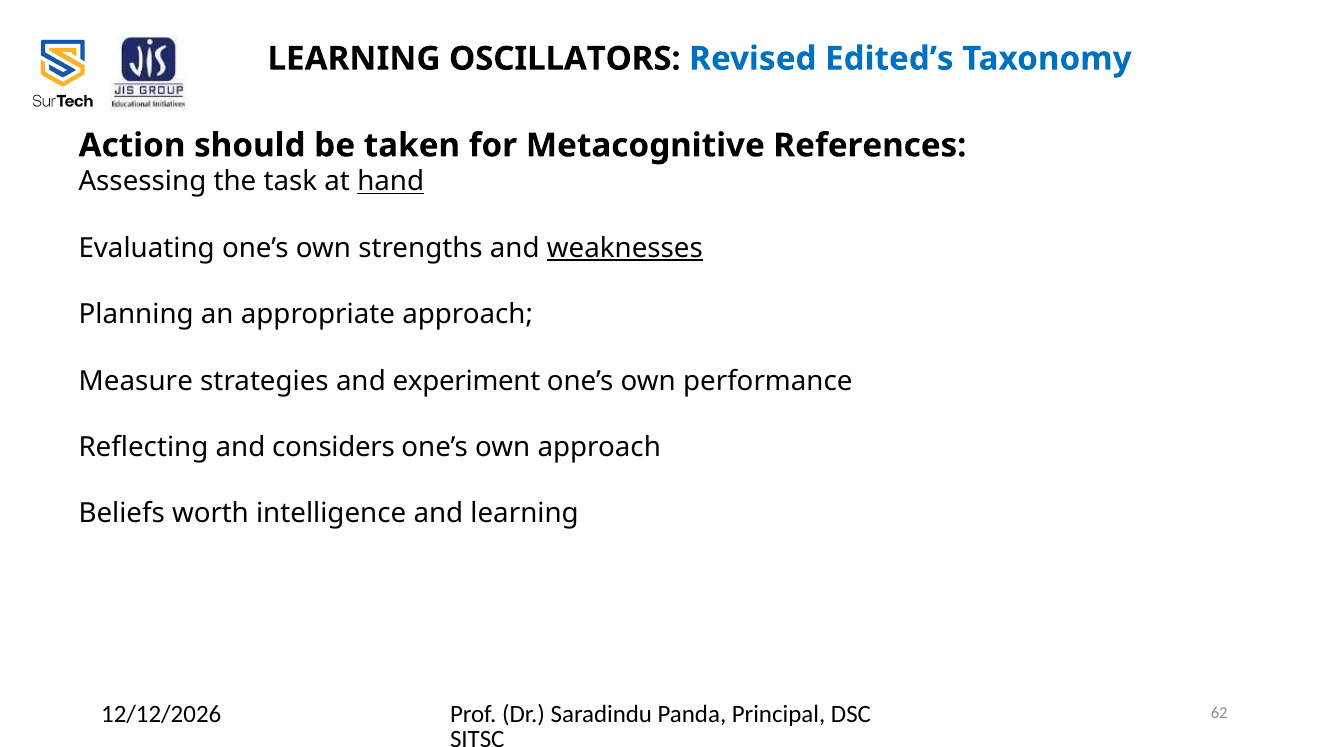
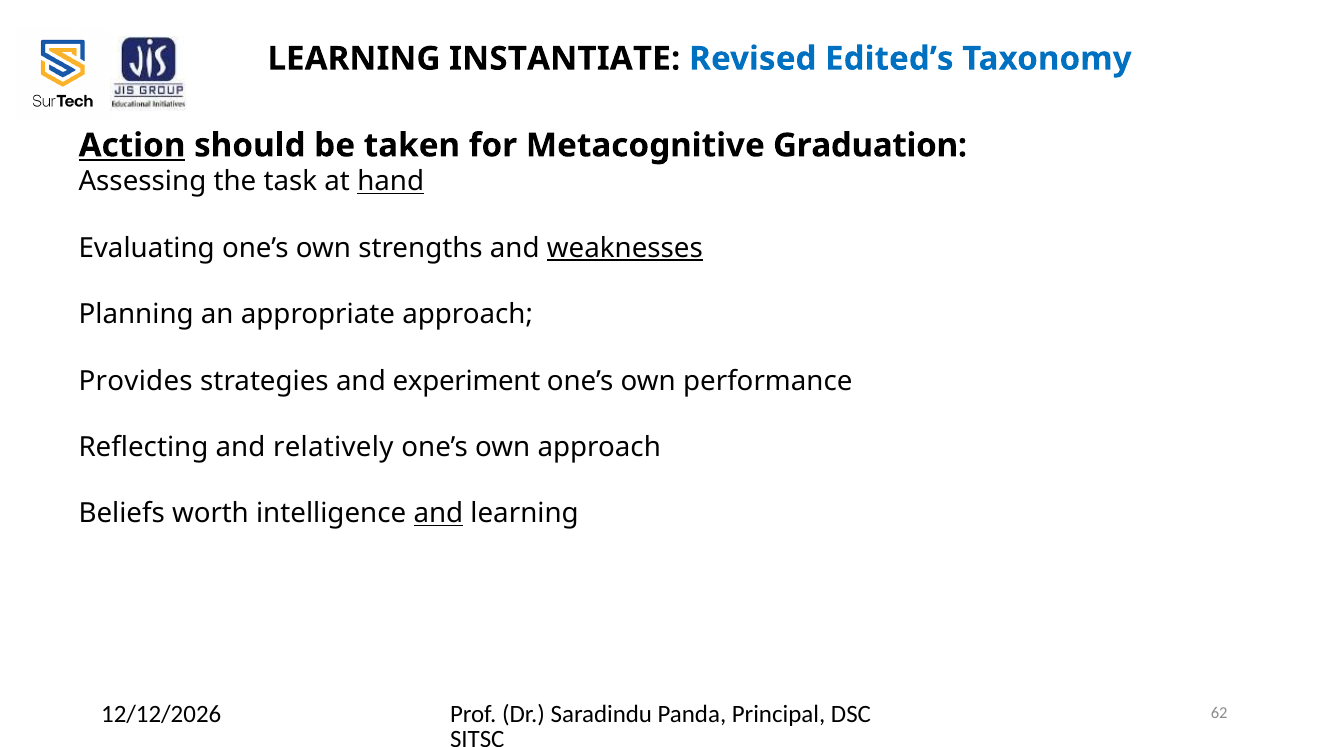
OSCILLATORS: OSCILLATORS -> INSTANTIATE (565, 59)
Action underline: none -> present (132, 146)
References: References -> Graduation (870, 146)
Measure: Measure -> Provides (136, 381)
considers: considers -> relatively (333, 448)
and underline: none -> present (438, 514)
